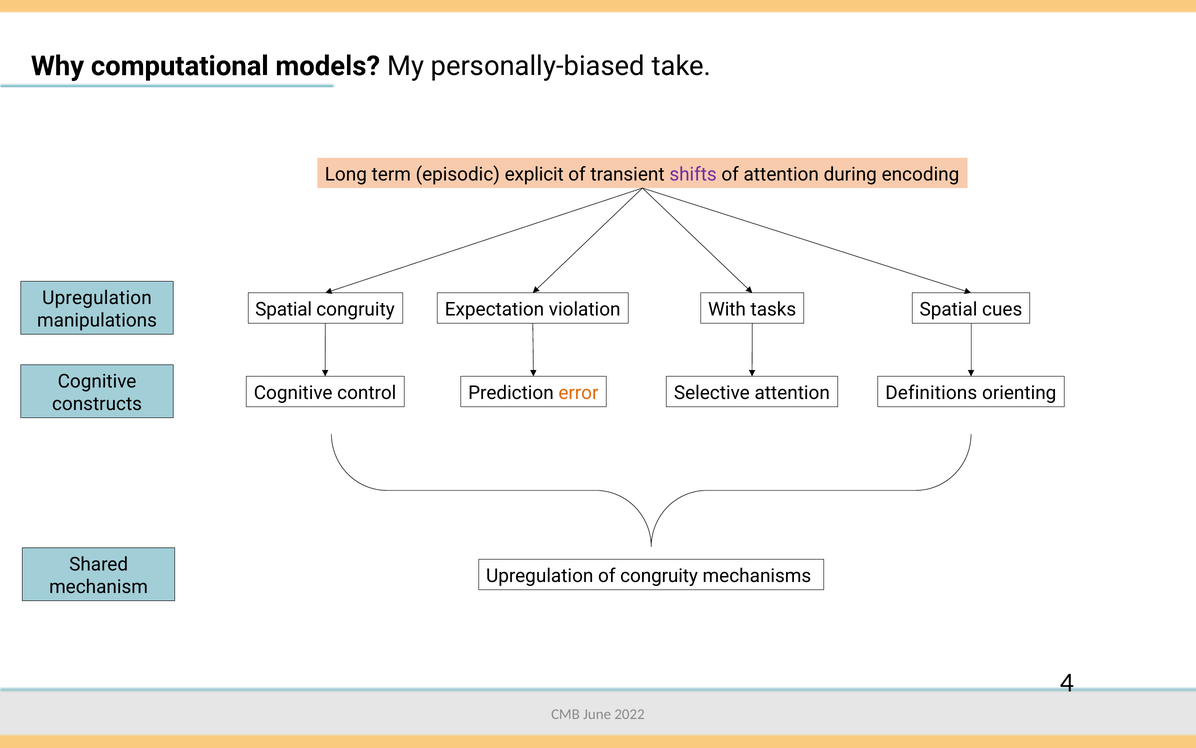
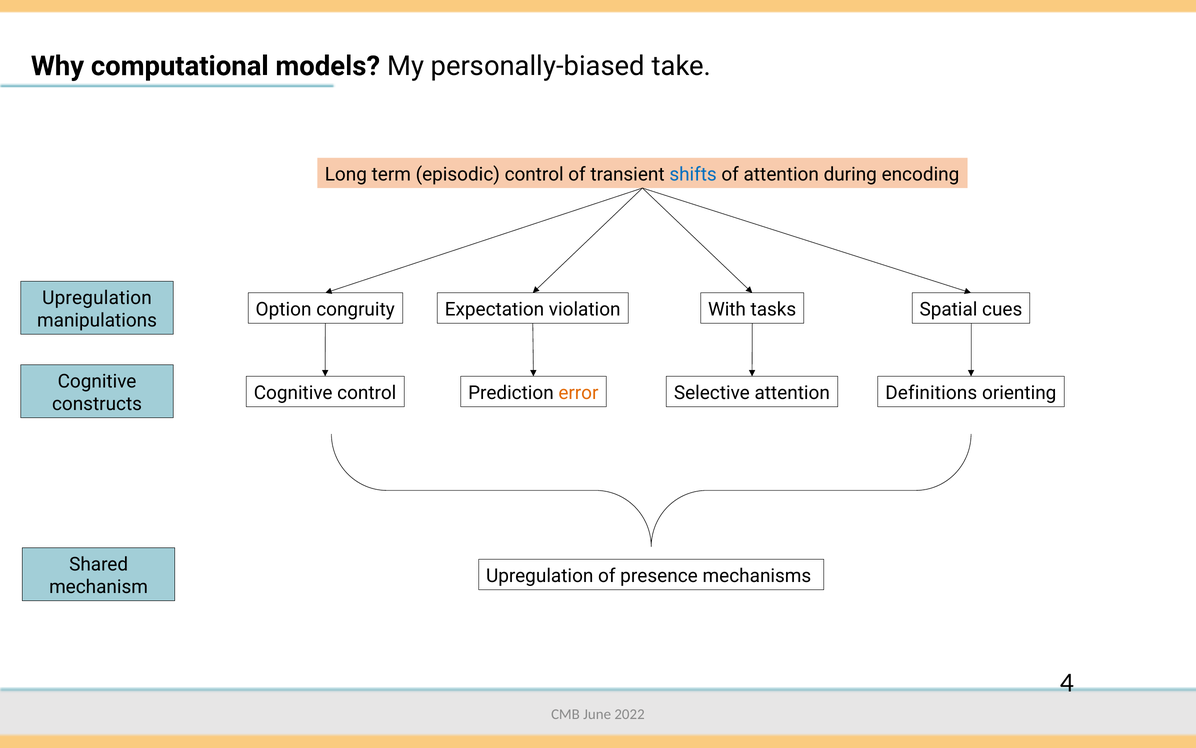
episodic explicit: explicit -> control (534, 174)
shifts colour: purple -> blue (693, 174)
Spatial: Spatial -> Option (284, 309)
of congruity: congruity -> presence (659, 576)
